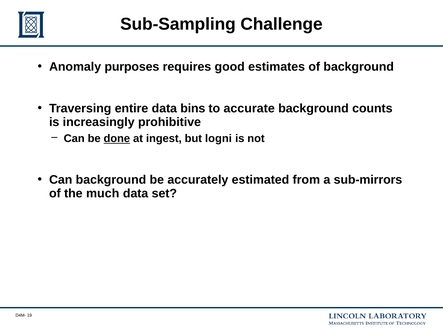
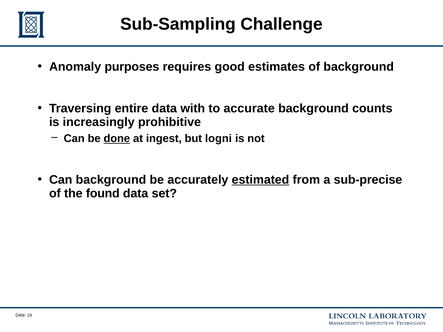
bins: bins -> with (193, 109)
estimated underline: none -> present (260, 180)
sub-mirrors: sub-mirrors -> sub-precise (368, 180)
much: much -> found (103, 193)
